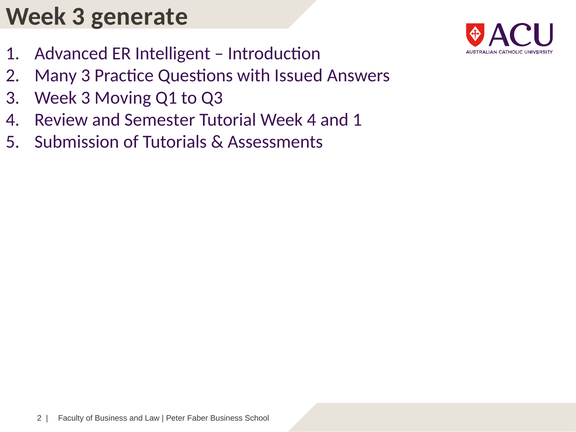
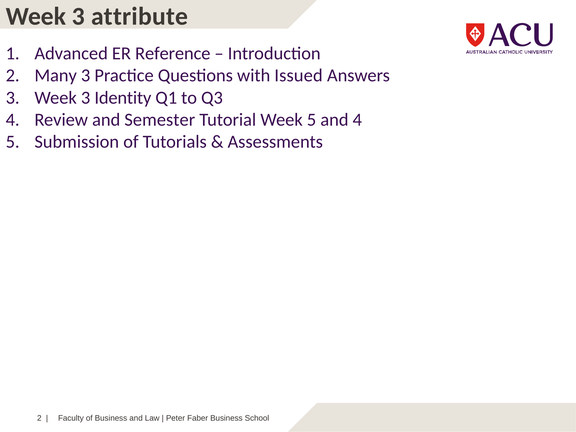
generate: generate -> attribute (140, 16)
Intelligent: Intelligent -> Reference (173, 54)
Moving: Moving -> Identity (123, 98)
Week 4: 4 -> 5 (312, 120)
and 1: 1 -> 4 (357, 120)
